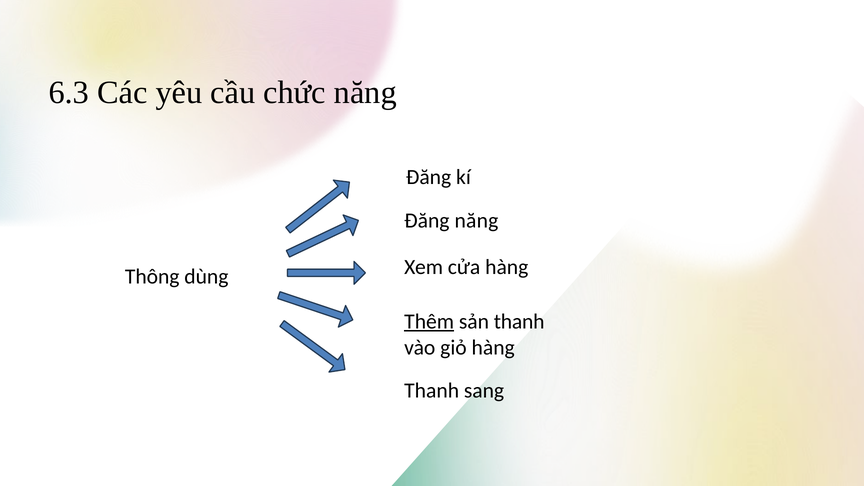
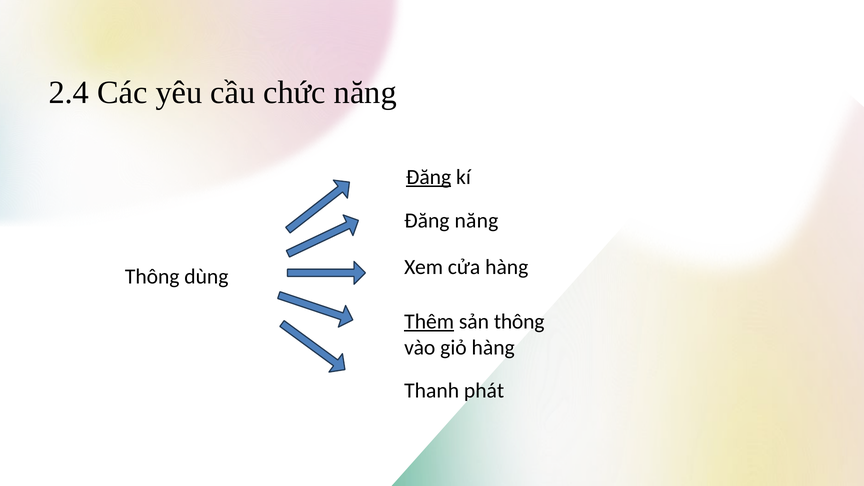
6.3: 6.3 -> 2.4 (69, 92)
Đăng underline: none -> present (429, 177)
sản thanh: thanh -> thông (519, 322)
sang: sang -> phát (484, 391)
